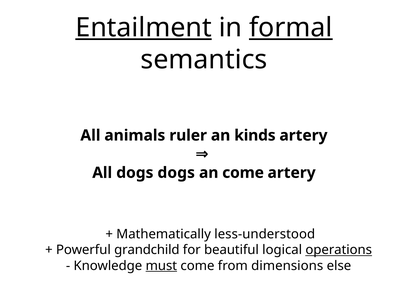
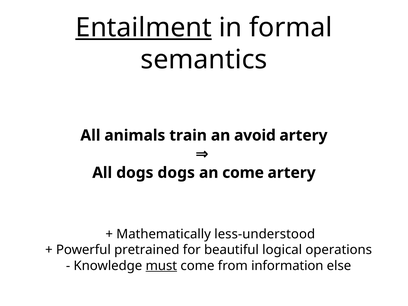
formal underline: present -> none (291, 28)
ruler: ruler -> train (188, 135)
kinds: kinds -> avoid (255, 135)
grandchild: grandchild -> pretrained (147, 250)
operations underline: present -> none (339, 250)
dimensions: dimensions -> information (287, 266)
